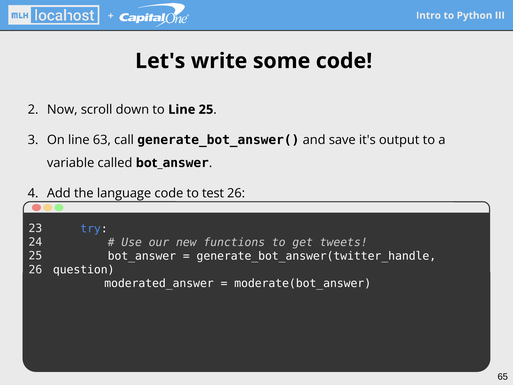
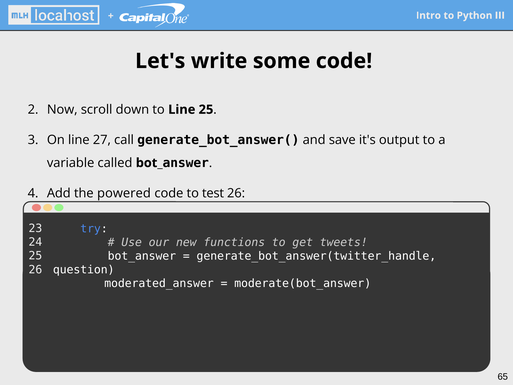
63: 63 -> 27 (102, 140)
language: language -> powered (124, 193)
